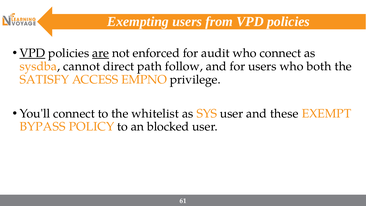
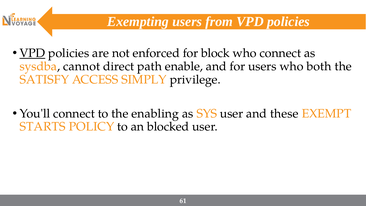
are underline: present -> none (101, 53)
audit: audit -> block (215, 53)
follow: follow -> enable (184, 66)
EMPNO: EMPNO -> SIMPLY (144, 79)
whitelist: whitelist -> enabling (155, 113)
BYPASS: BYPASS -> STARTS (43, 127)
